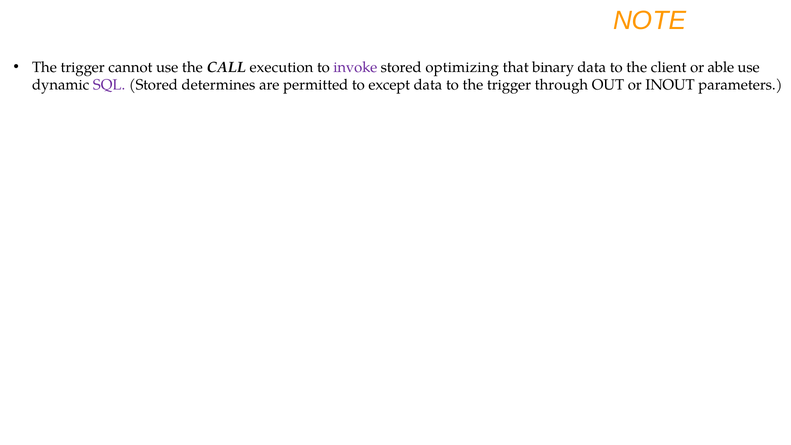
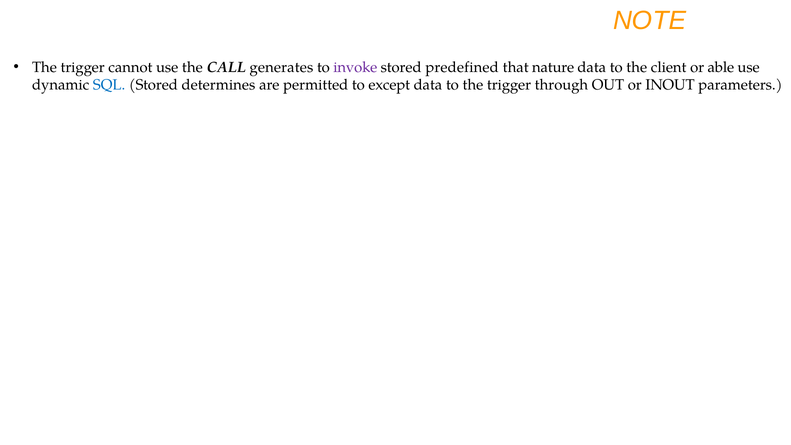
execution: execution -> generates (281, 67)
optimizing: optimizing -> predefined (462, 67)
binary: binary -> nature (553, 67)
SQL colour: purple -> blue (109, 85)
